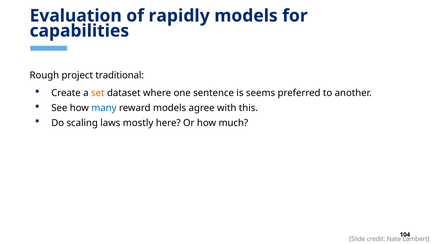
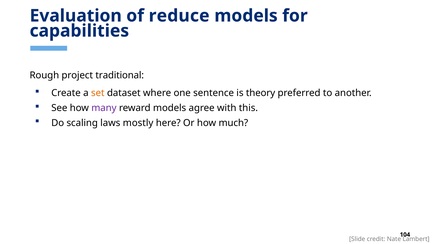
rapidly: rapidly -> reduce (179, 16)
seems: seems -> theory (261, 93)
many colour: blue -> purple (104, 108)
